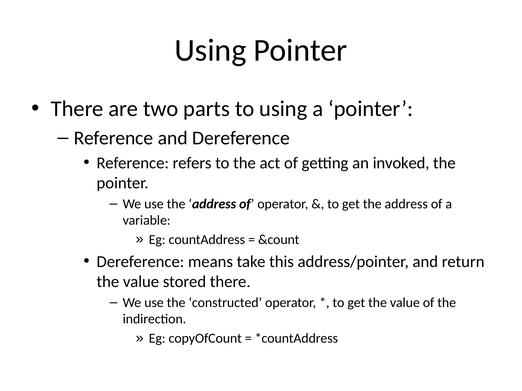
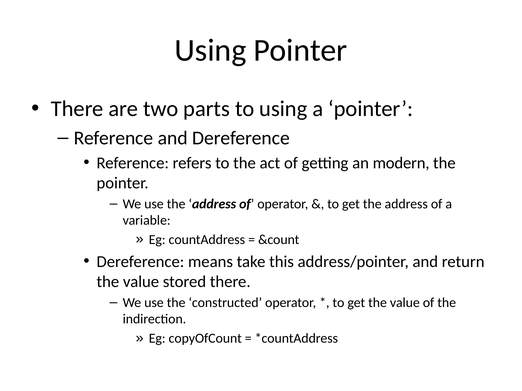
invoked: invoked -> modern (401, 163)
